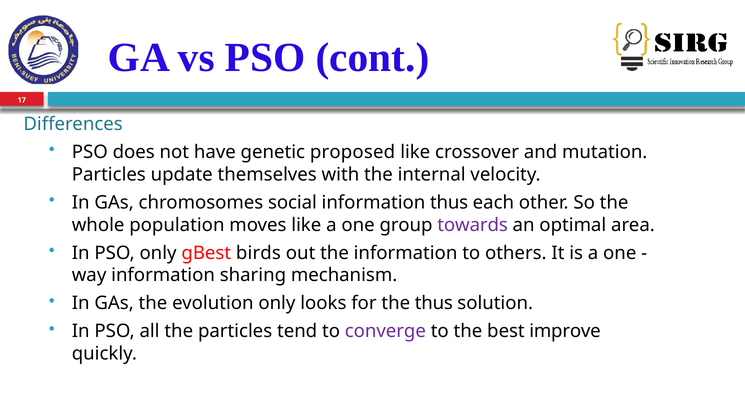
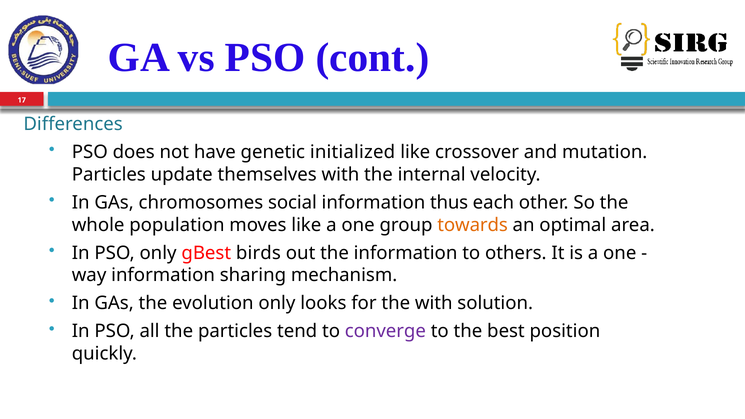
proposed: proposed -> initialized (353, 152)
towards colour: purple -> orange (473, 225)
the thus: thus -> with (434, 303)
improve: improve -> position (565, 331)
